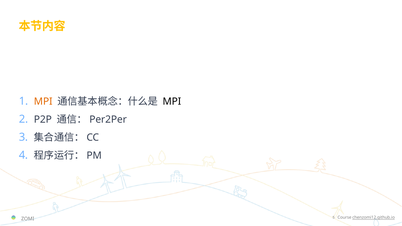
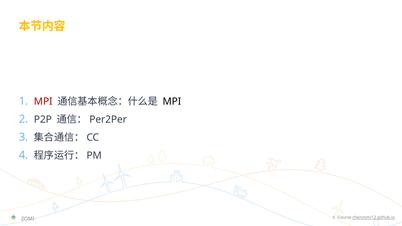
MPI colour: orange -> red (43, 101)
